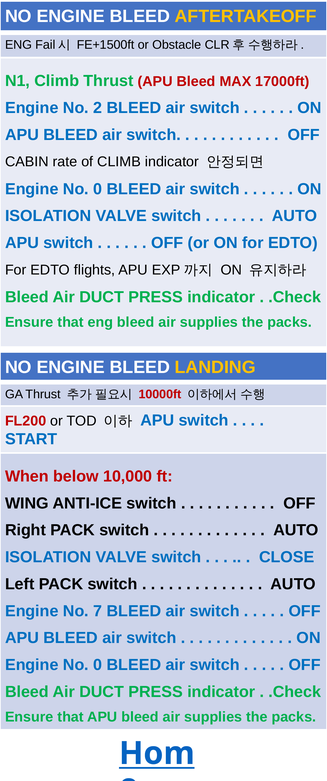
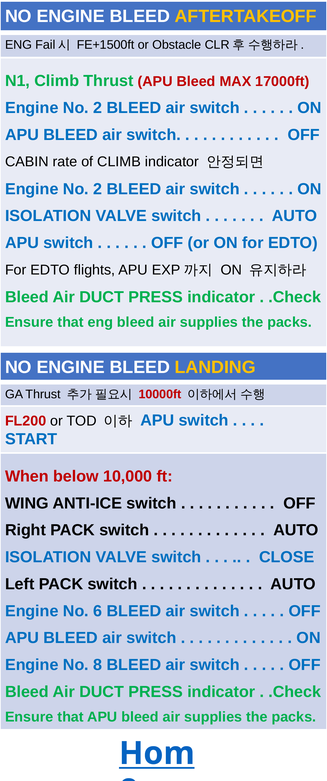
0: 0 -> 2 (98, 189)
7: 7 -> 6 (98, 612)
0: 0 -> 8 (98, 666)
